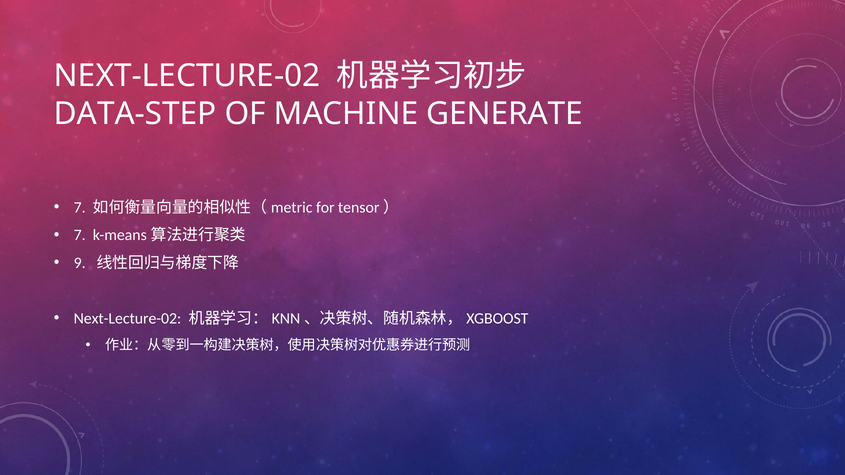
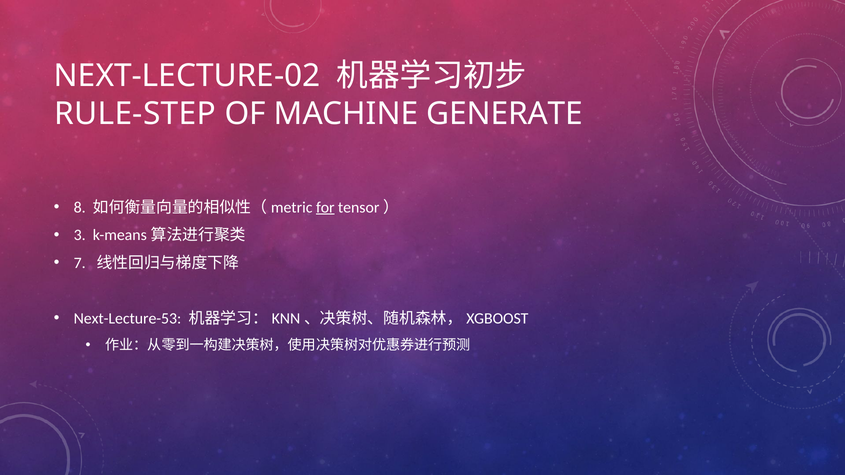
DATA-STEP: DATA-STEP -> RULE-STEP (135, 114)
7: 7 -> 8 (80, 208)
for underline: none -> present (325, 208)
7: 7 -> 3 (80, 235)
9: 9 -> 7 (80, 263)
Next-Lecture-02: Next-Lecture-02 -> Next-Lecture-53 (127, 319)
